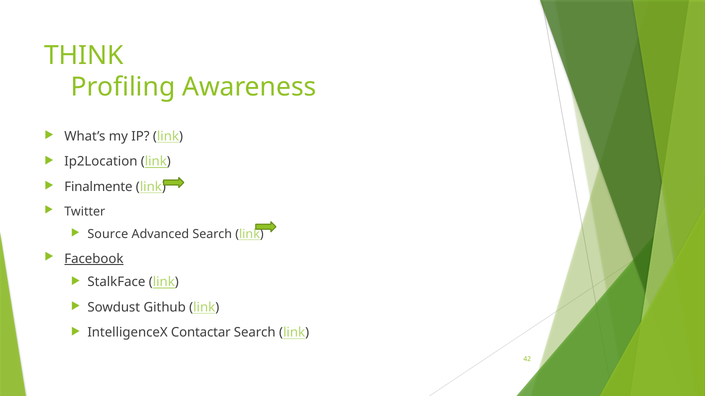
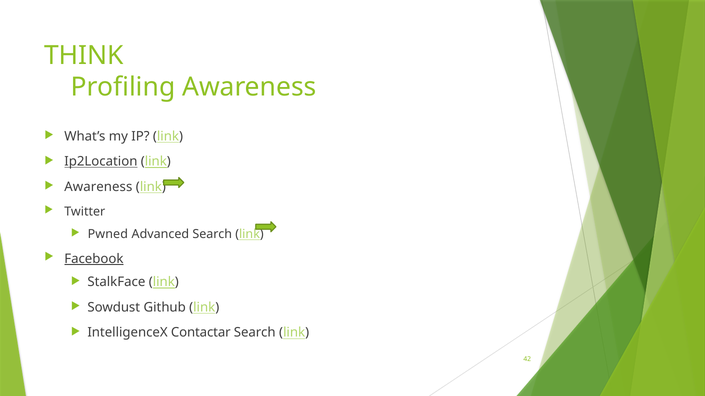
Ip2Location underline: none -> present (101, 162)
Finalmente: Finalmente -> Awareness (98, 187)
Source: Source -> Pwned (108, 234)
